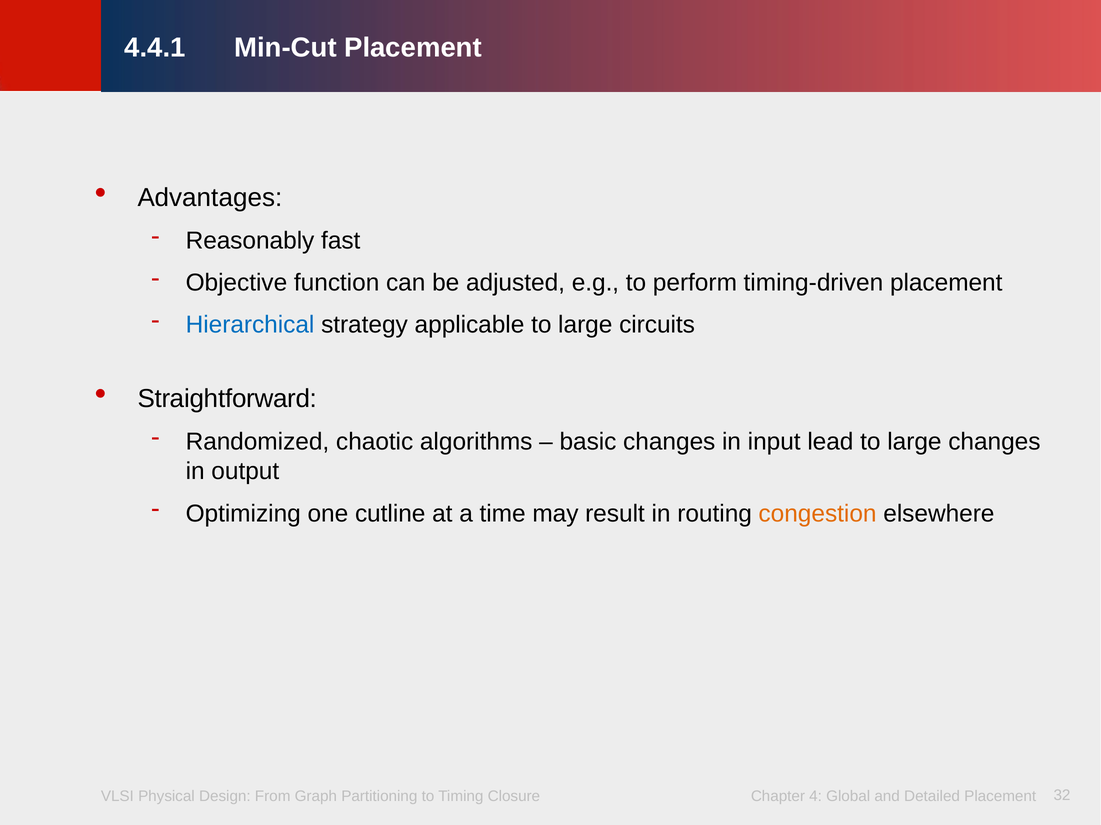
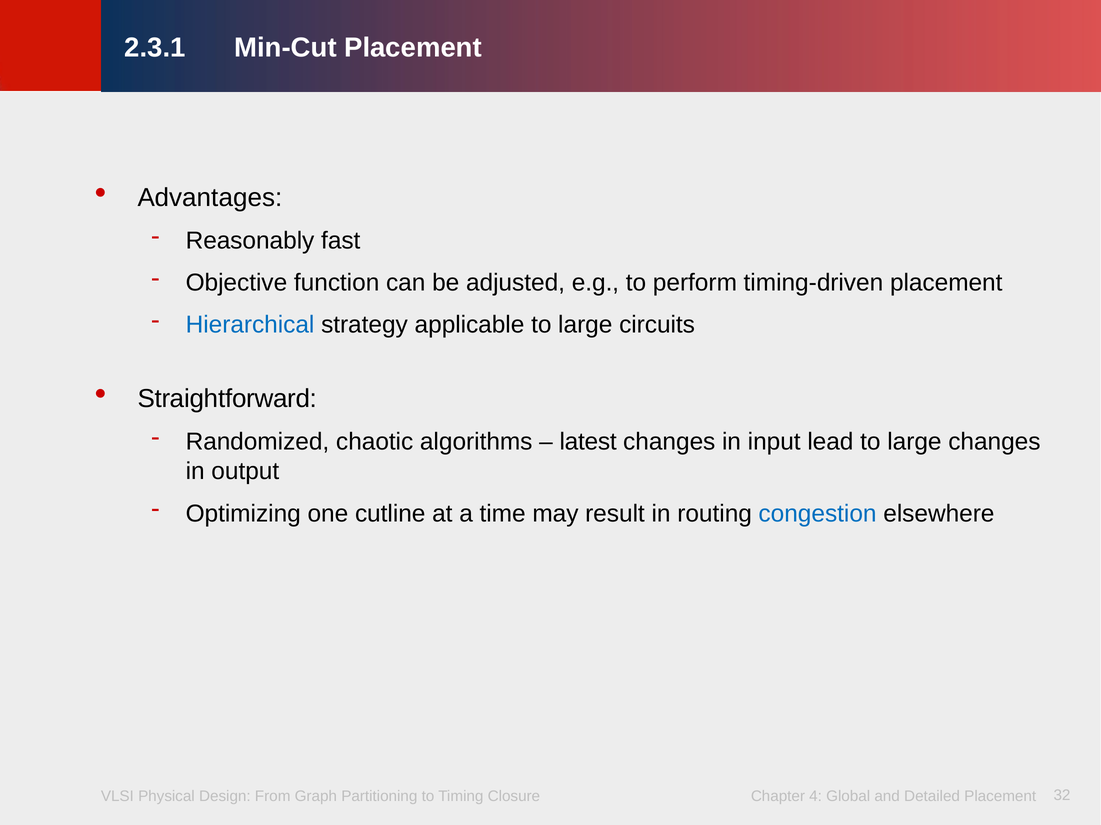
4.4.1: 4.4.1 -> 2.3.1 (155, 48)
basic: basic -> latest (588, 442)
congestion colour: orange -> blue (818, 514)
